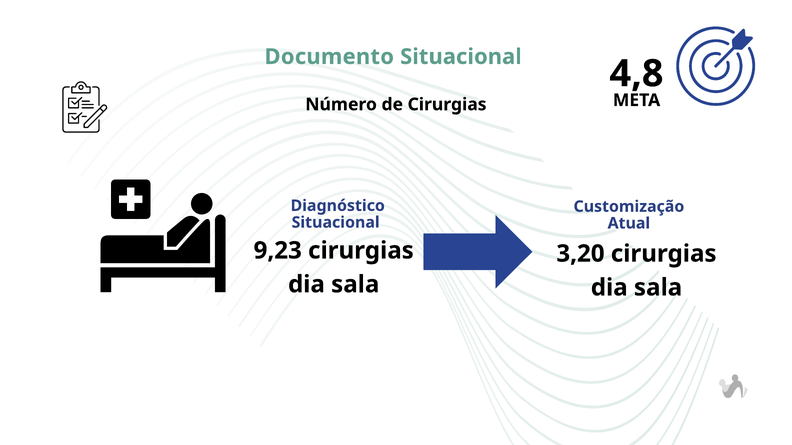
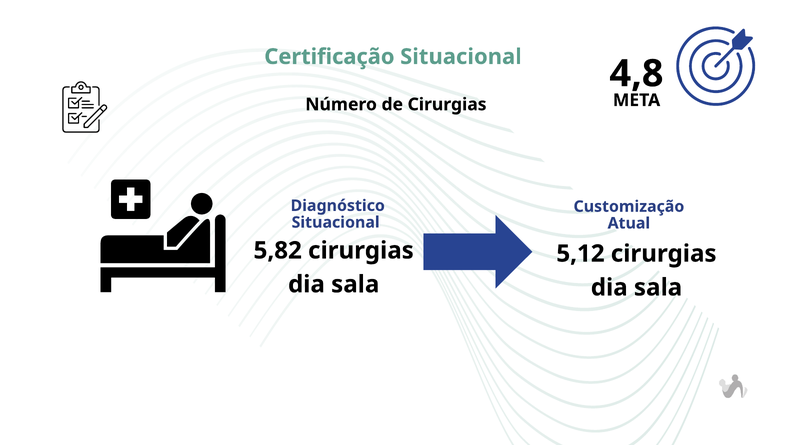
Documento: Documento -> Certificação (329, 57)
9,23: 9,23 -> 5,82 (278, 251)
3,20: 3,20 -> 5,12 (580, 254)
